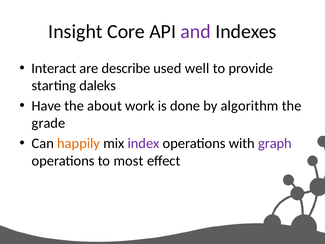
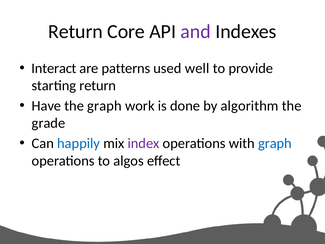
Insight: Insight -> Return (75, 31)
describe: describe -> patterns (126, 68)
starting daleks: daleks -> return (98, 86)
the about: about -> graph (104, 106)
happily colour: orange -> blue (79, 143)
graph colour: purple -> blue (275, 143)
most: most -> algos (129, 161)
